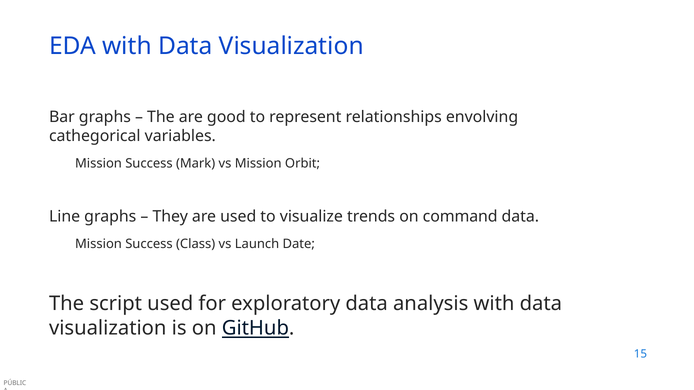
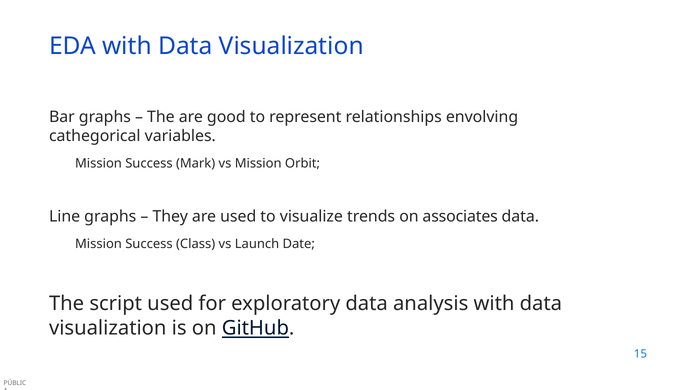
command: command -> associates (460, 217)
